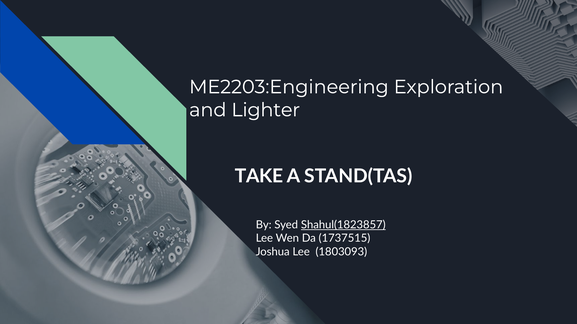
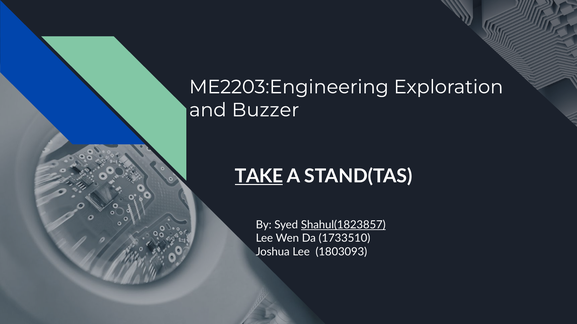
Lighter: Lighter -> Buzzer (265, 110)
TAKE underline: none -> present (259, 177)
1737515: 1737515 -> 1733510 (344, 239)
